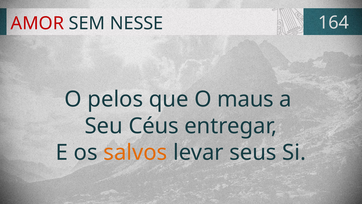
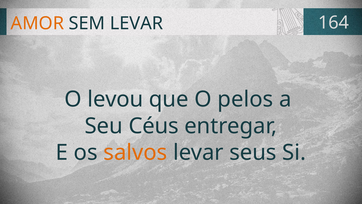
AMOR colour: red -> orange (37, 23)
SEM NESSE: NESSE -> LEVAR (137, 23)
pelos: pelos -> levou (115, 99)
maus: maus -> pelos (245, 99)
